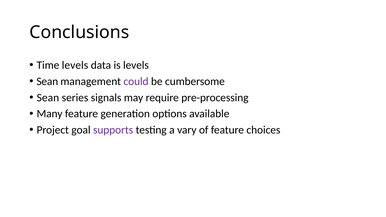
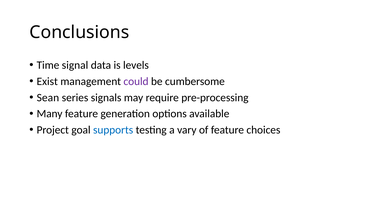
Time levels: levels -> signal (75, 65)
Sean: Sean -> Exist (47, 81)
supports colour: purple -> blue (113, 130)
